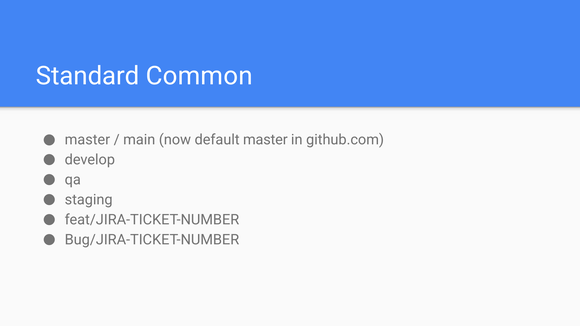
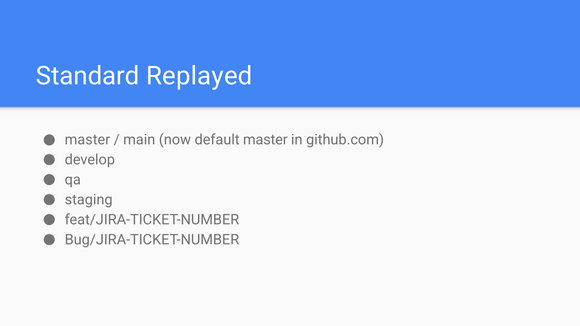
Common: Common -> Replayed (199, 76)
